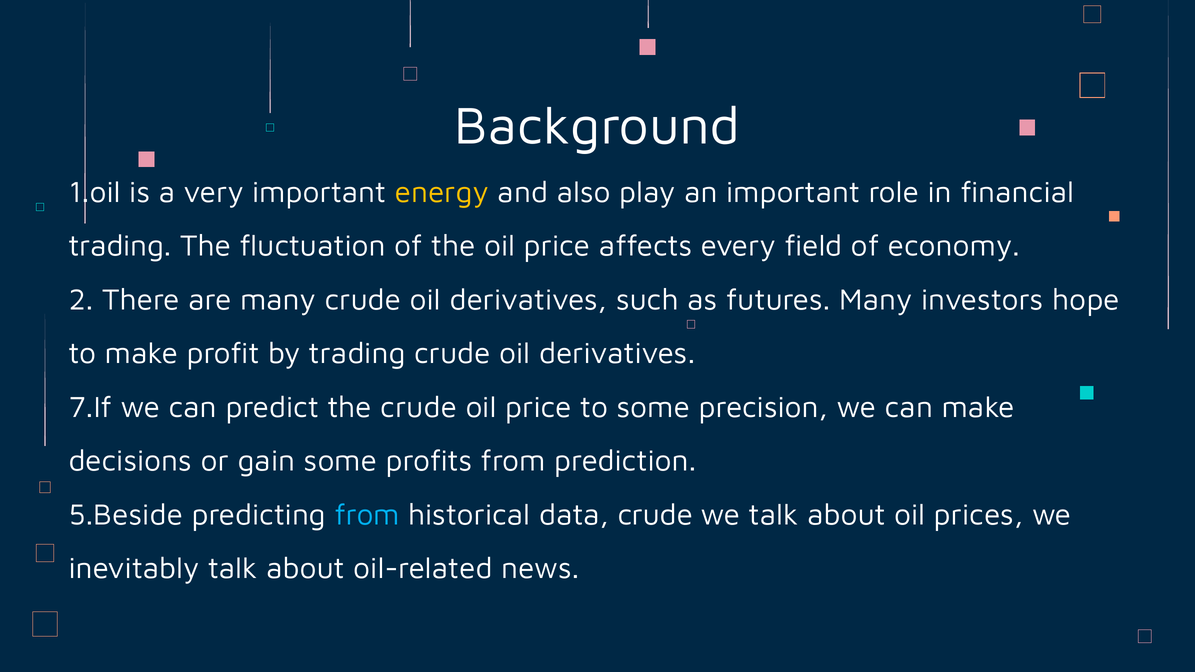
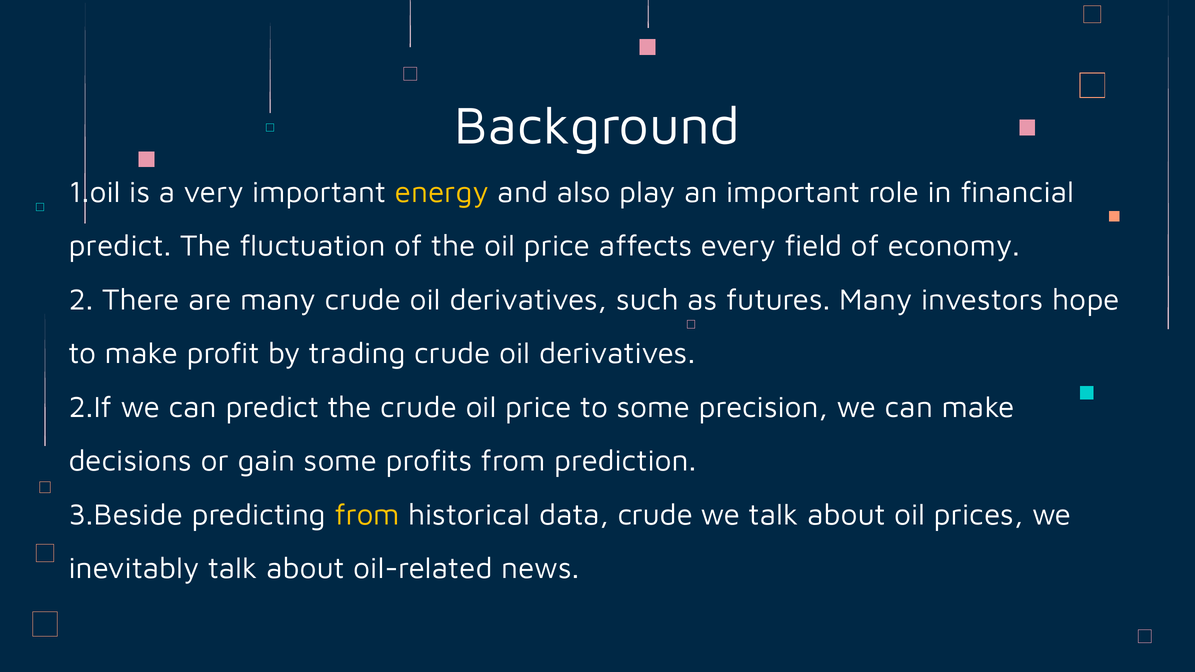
trading: trading -> predict (120, 246)
7.If: 7.If -> 2.If (90, 407)
5.Beside: 5.Beside -> 3.Beside (126, 515)
from colour: light blue -> yellow (367, 515)
